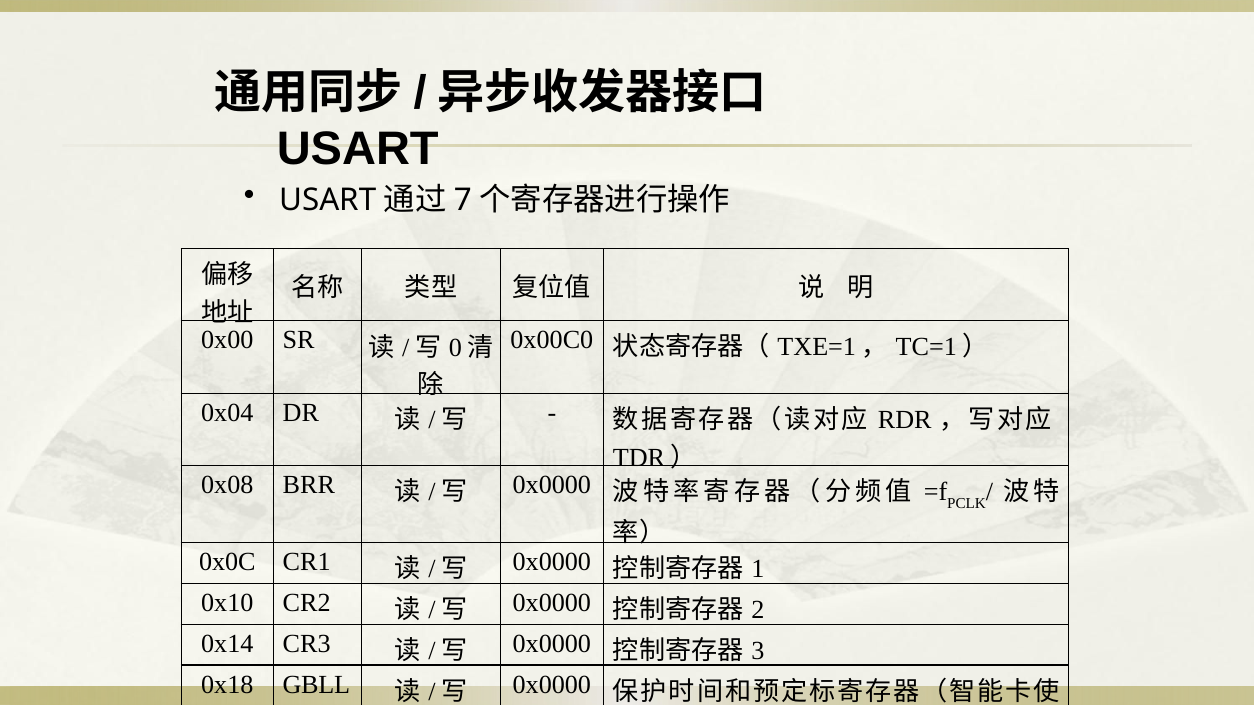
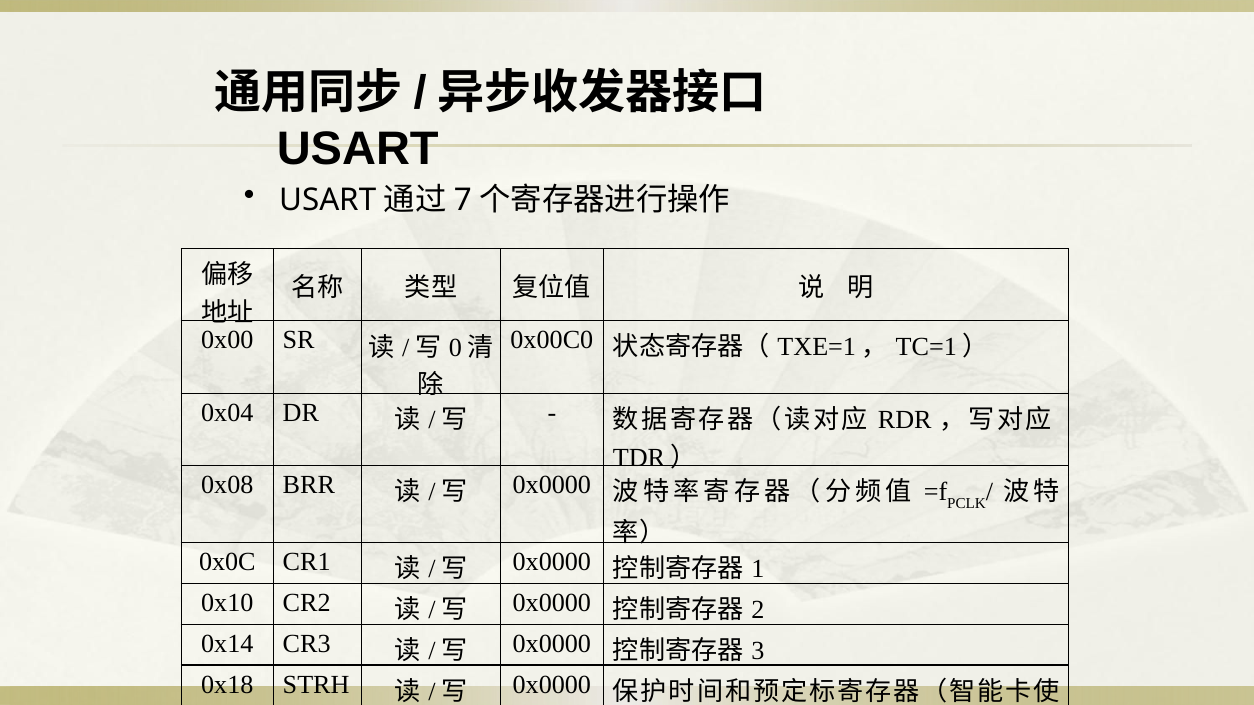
GBLL: GBLL -> STRH (316, 685)
